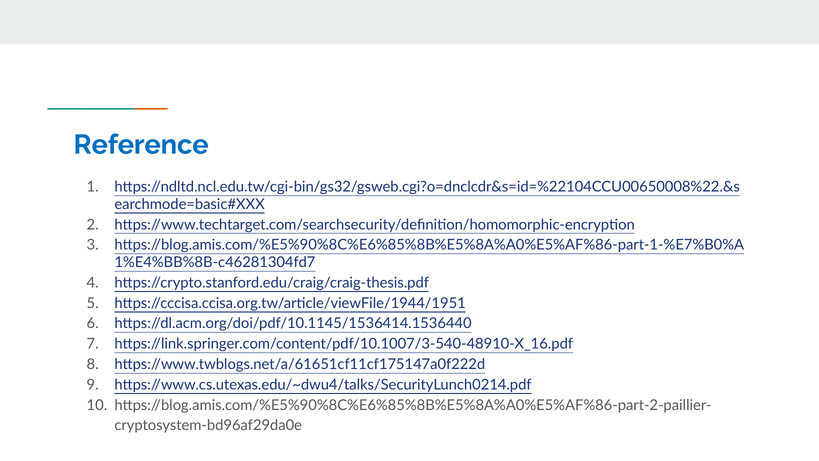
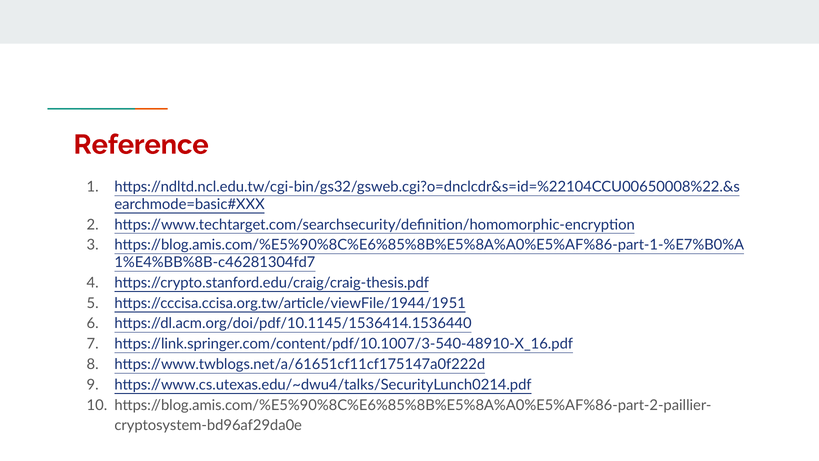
Reference colour: blue -> red (141, 145)
